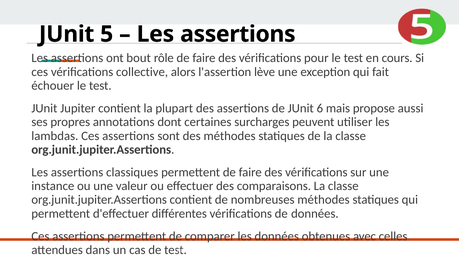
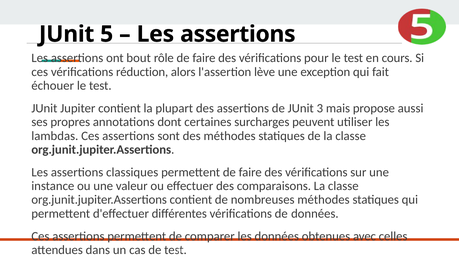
collective: collective -> réduction (142, 72)
6: 6 -> 3 (320, 108)
